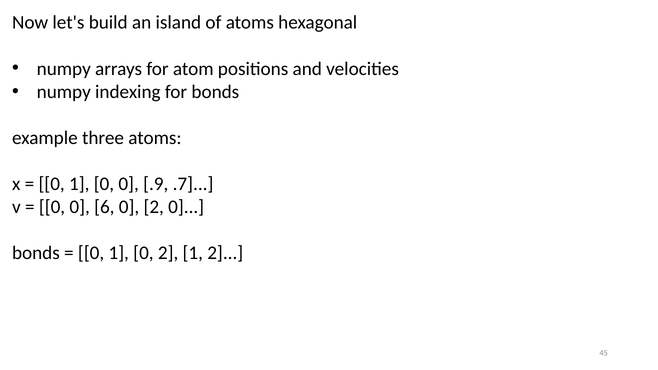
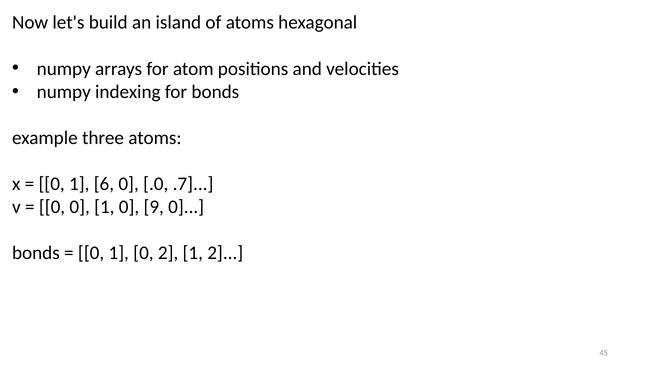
0: 0 -> 6 (104, 184)
.9: .9 -> .0 (156, 184)
0 0 6: 6 -> 1 (104, 207)
2: 2 -> 9 (154, 207)
